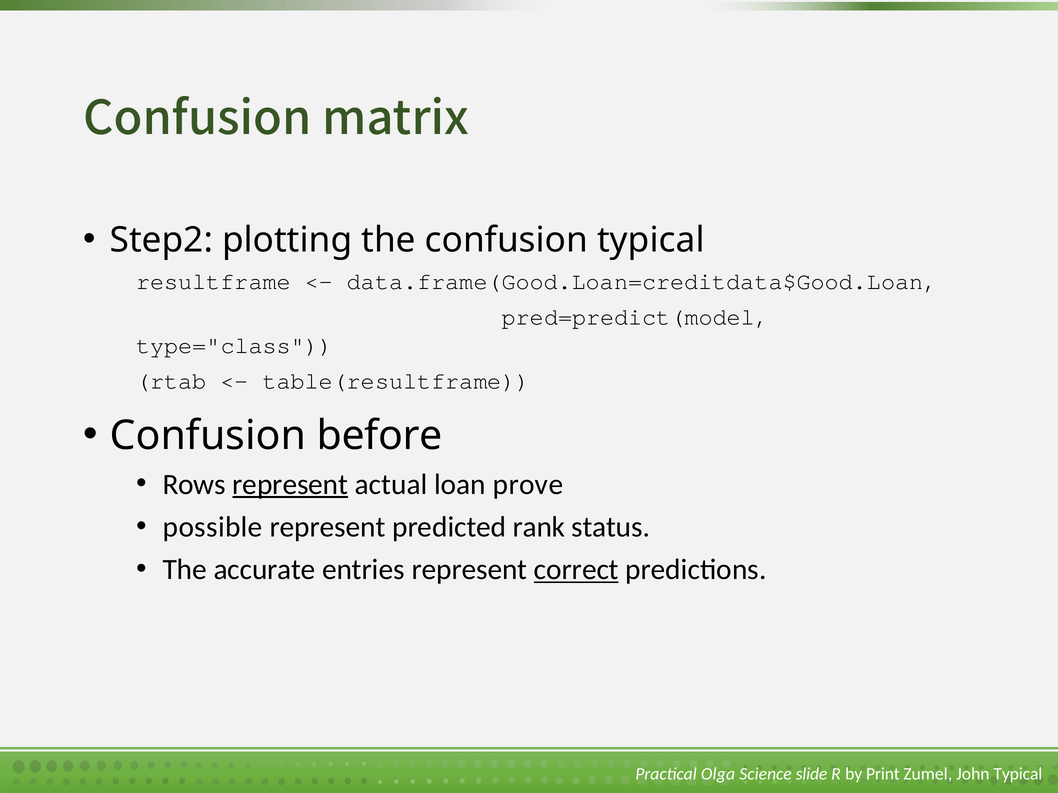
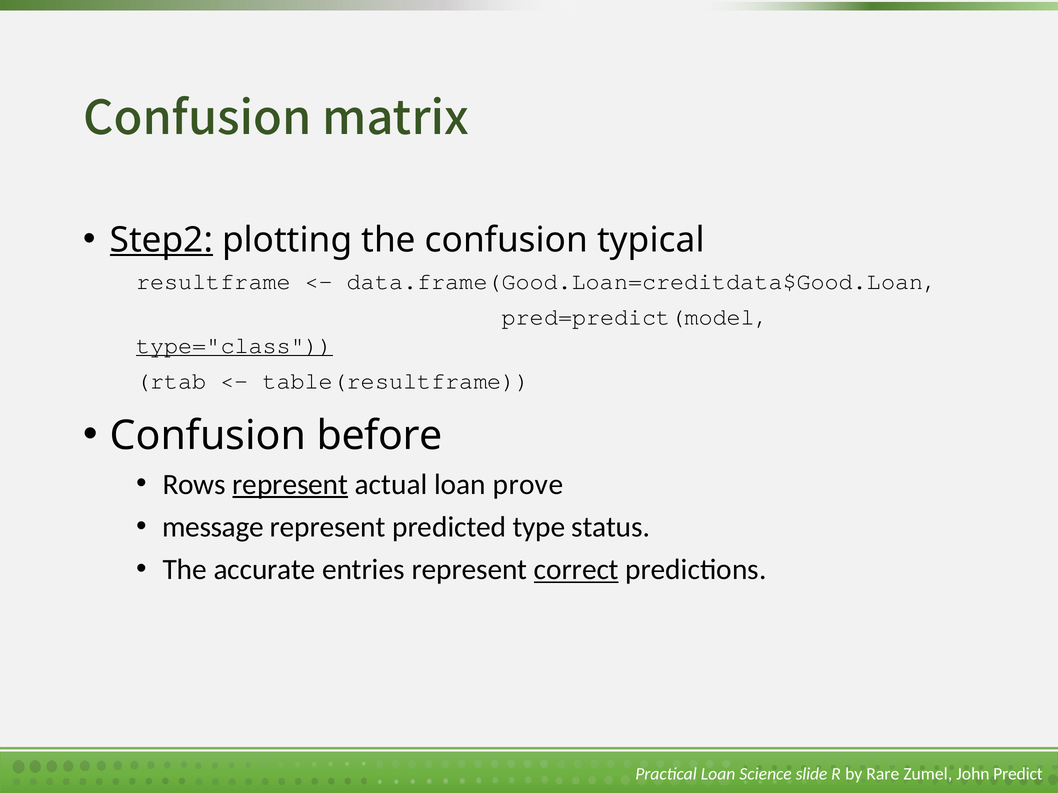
Step2 underline: none -> present (161, 240)
type="class underline: none -> present (235, 346)
possible: possible -> message (213, 527)
rank: rank -> type (539, 527)
Practical Olga: Olga -> Loan (718, 774)
Print: Print -> Rare (883, 774)
John Typical: Typical -> Predict (1018, 774)
